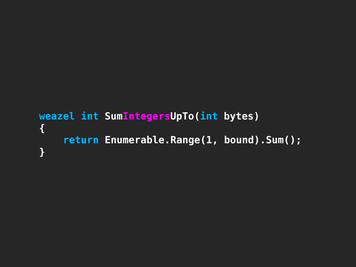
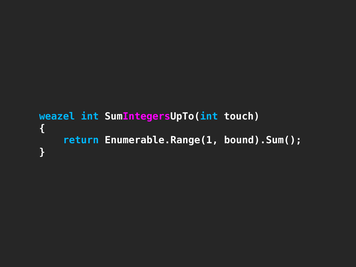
bytes: bytes -> touch (242, 116)
